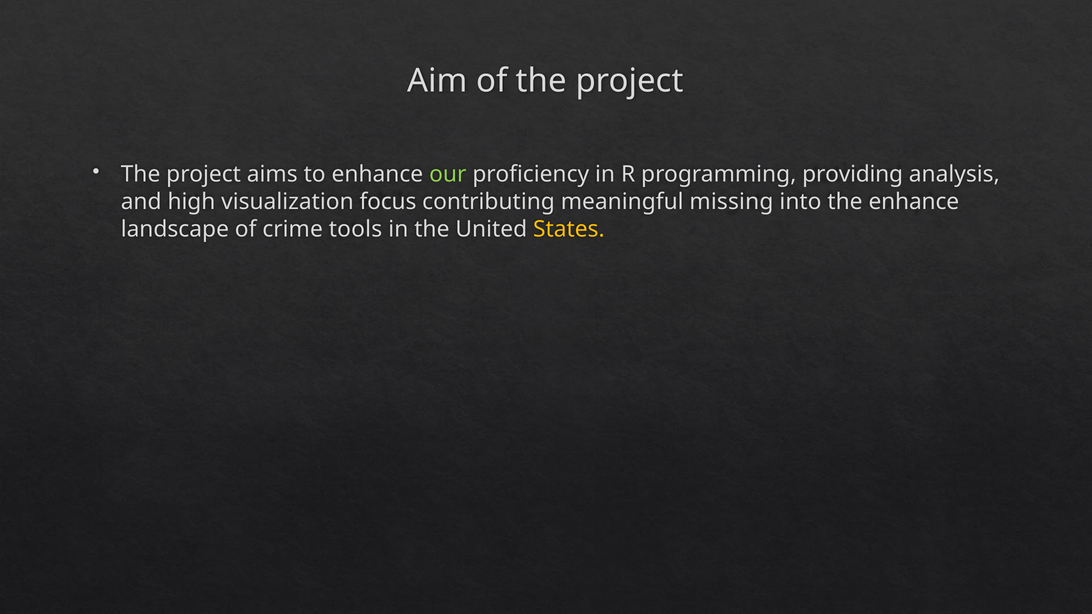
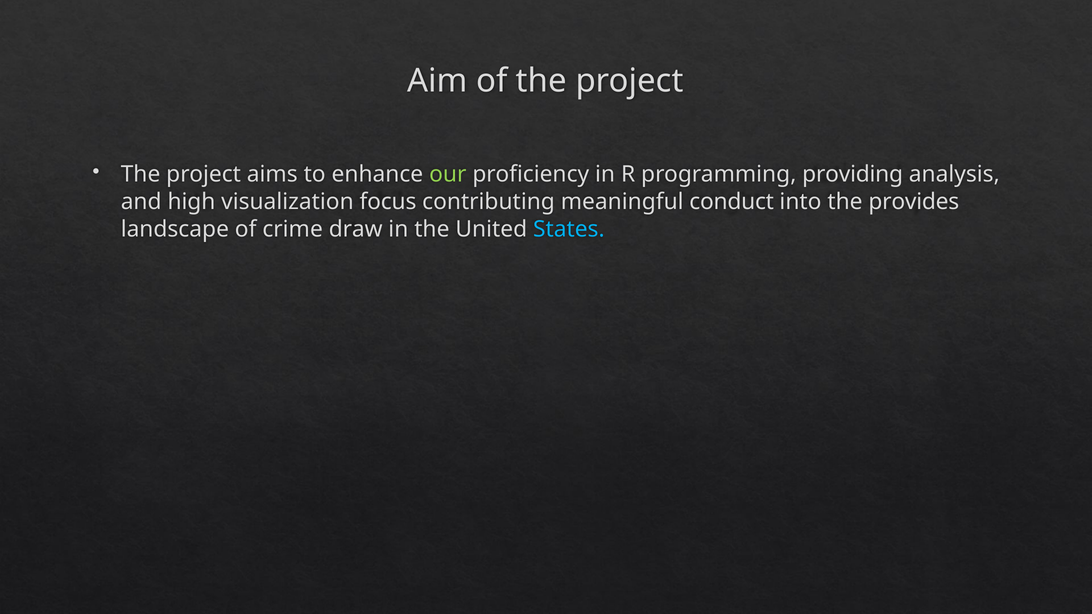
missing: missing -> conduct (732, 202)
the enhance: enhance -> provides (914, 202)
tools: tools -> draw (356, 229)
States colour: yellow -> light blue (569, 229)
